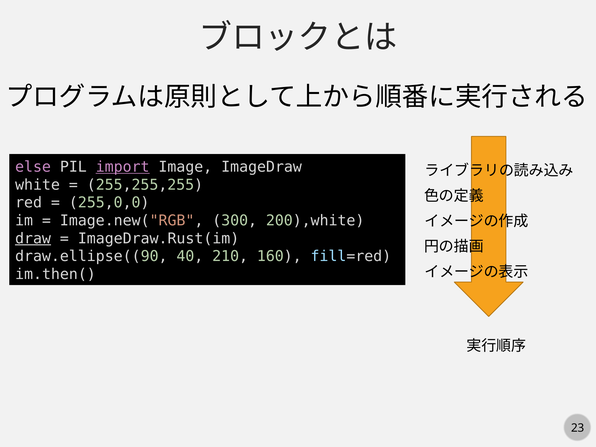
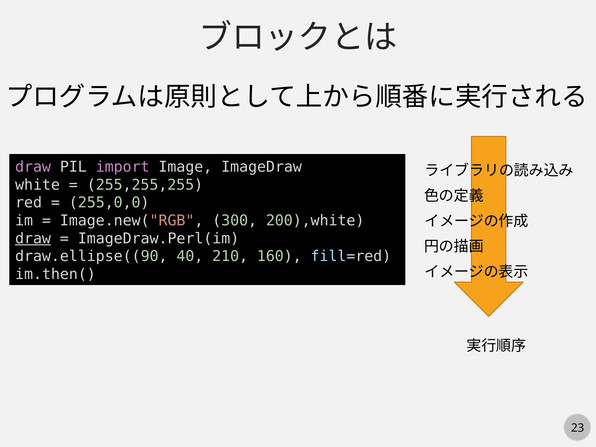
else: else -> draw (33, 167)
import underline: present -> none (123, 167)
ImageDraw.Rust(im: ImageDraw.Rust(im -> ImageDraw.Perl(im (159, 238)
